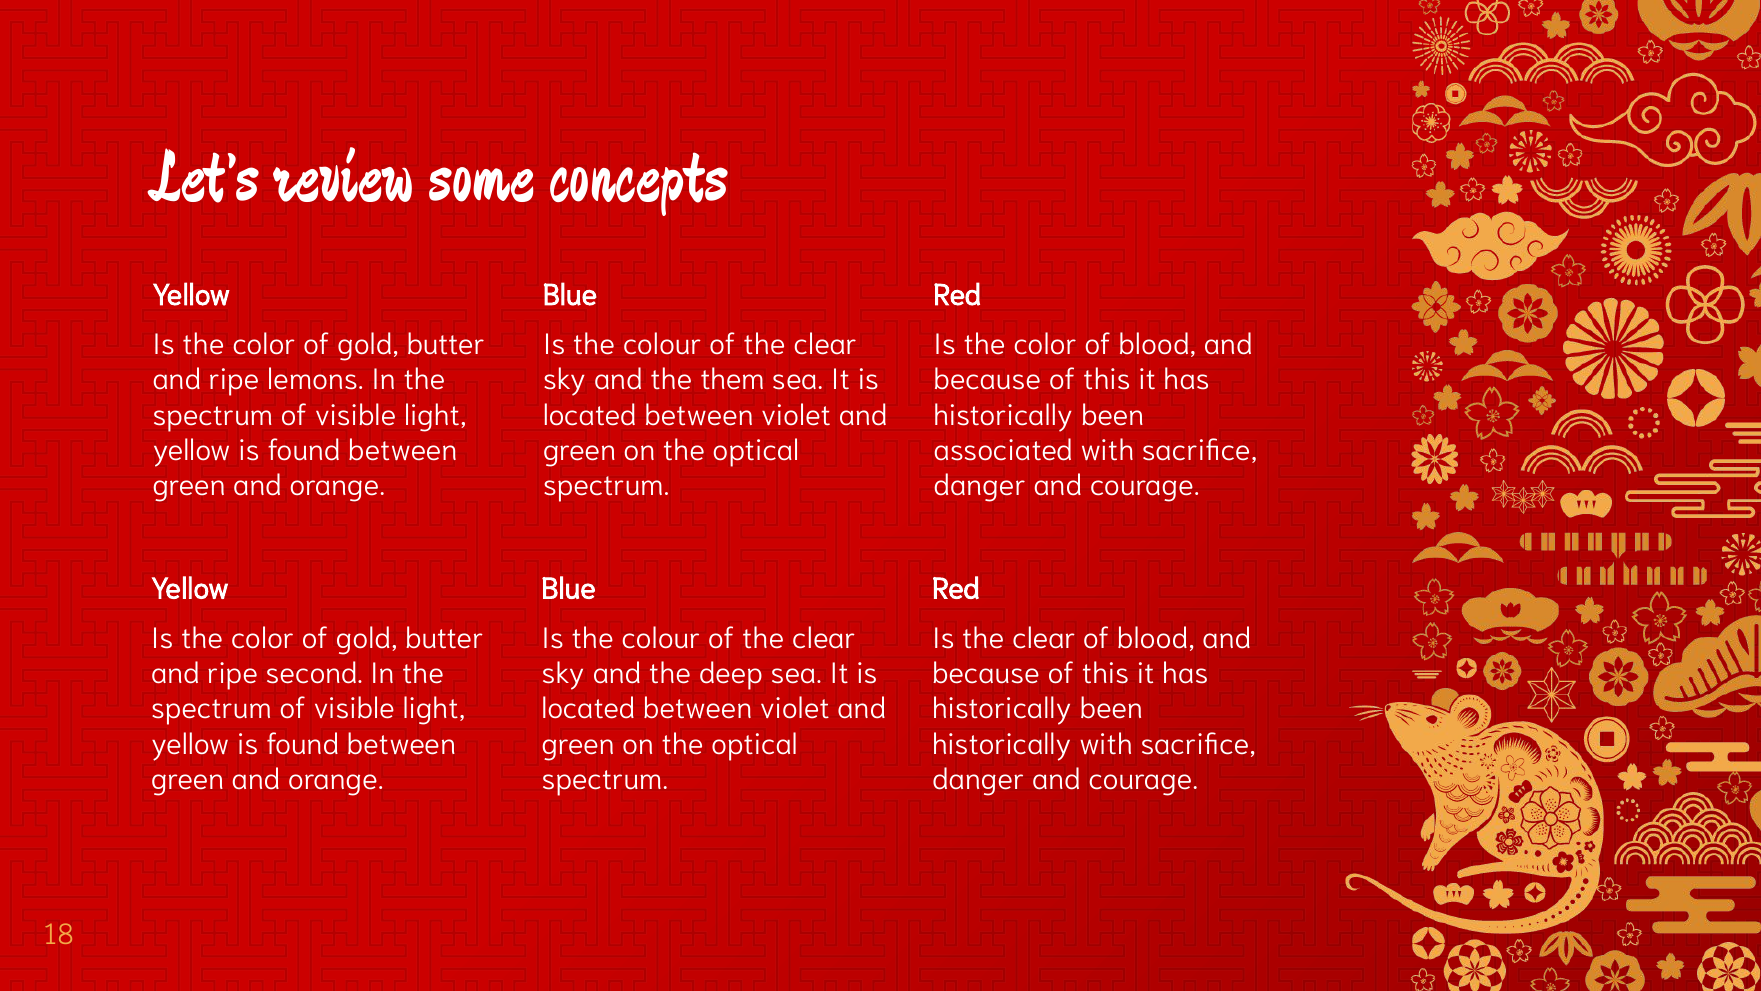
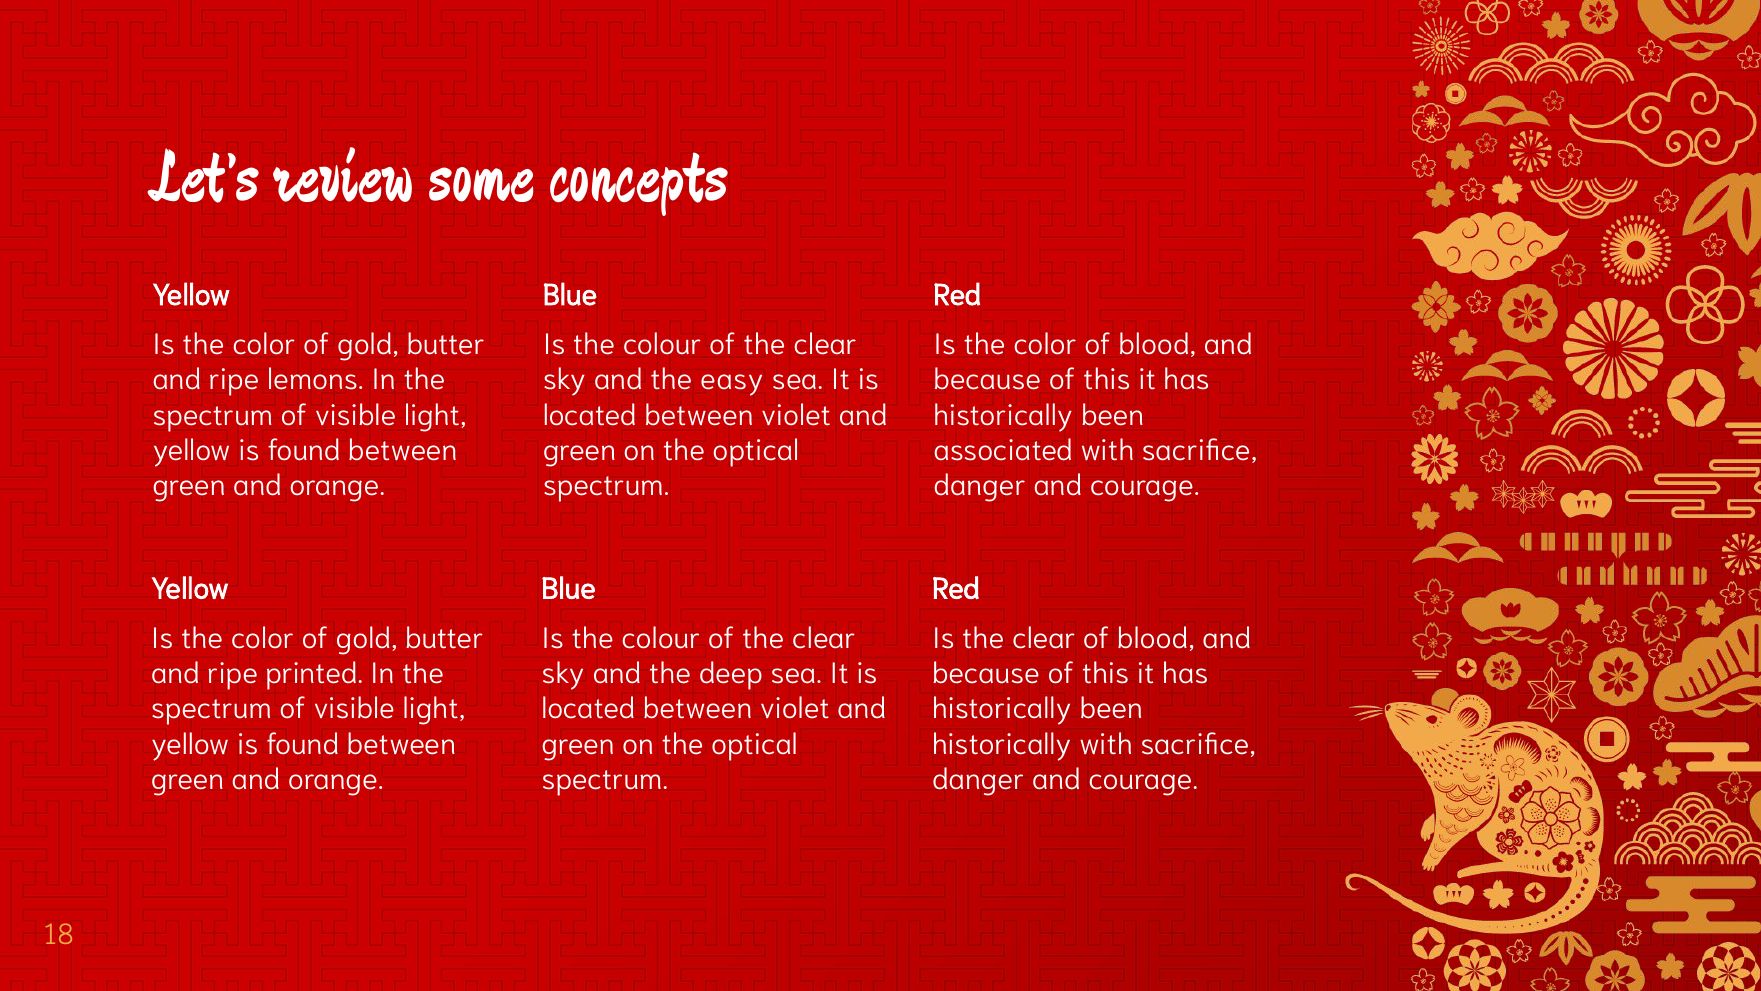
them: them -> easy (732, 380)
second: second -> printed (314, 674)
